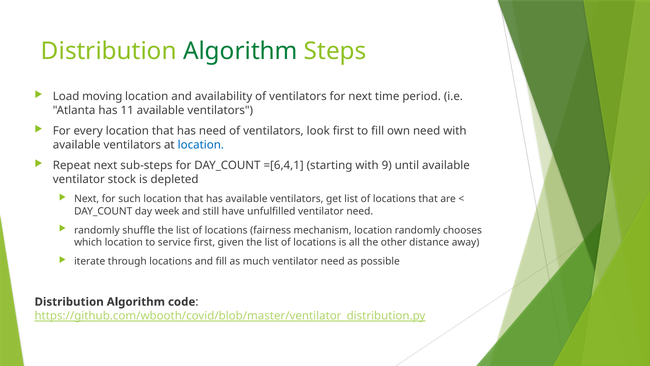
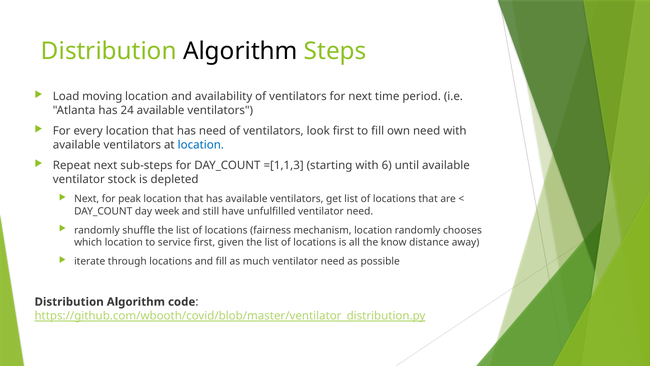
Algorithm colour: green -> black (240, 51)
11: 11 -> 24 (127, 110)
=[6,4,1: =[6,4,1 -> =[1,1,3 (284, 165)
9: 9 -> 6 (387, 165)
such: such -> peak (130, 199)
other: other -> know (394, 242)
